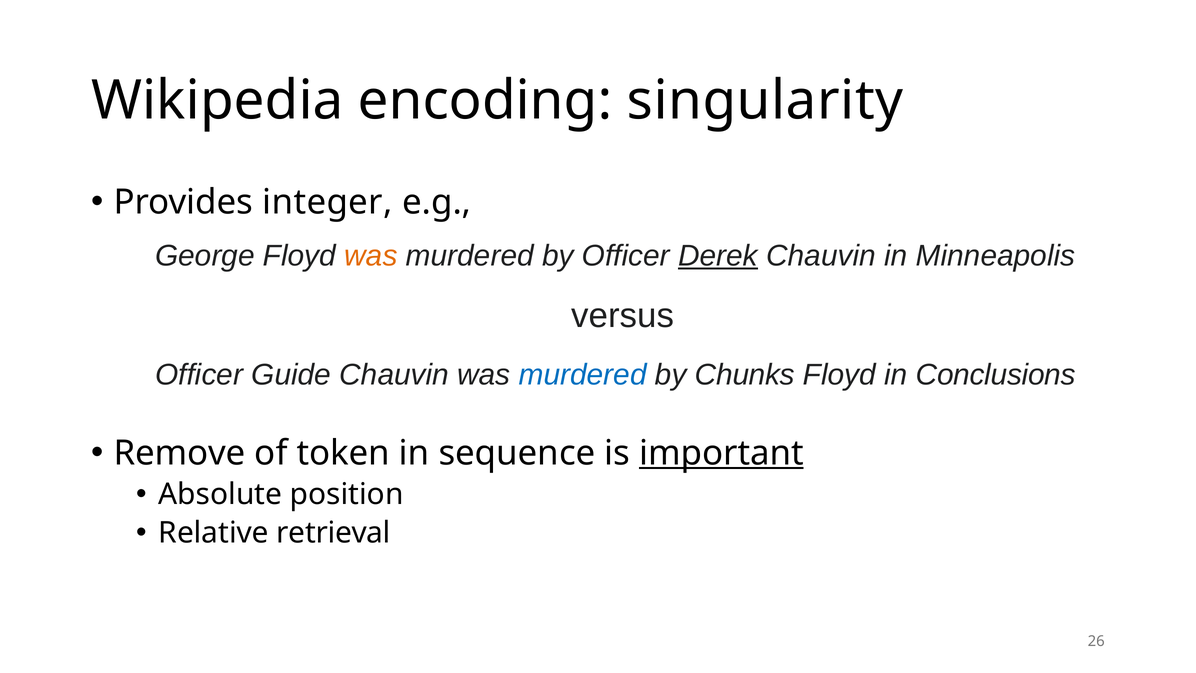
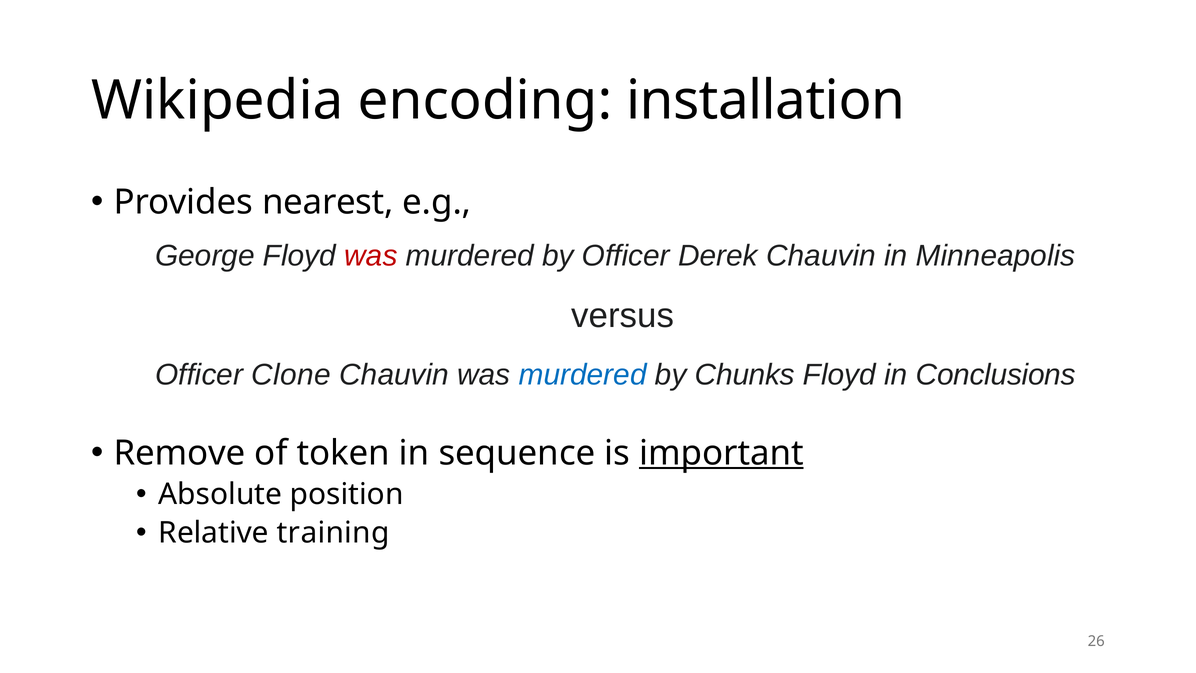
singularity: singularity -> installation (766, 100)
integer: integer -> nearest (328, 202)
was colour: orange -> red (371, 256)
Derek underline: present -> none (718, 256)
Guide: Guide -> Clone (291, 375)
retrieval: retrieval -> training (333, 533)
